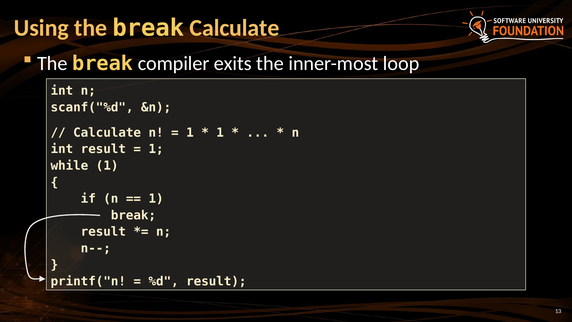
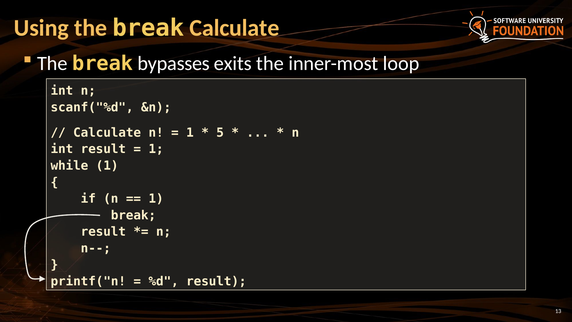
compiler: compiler -> bypasses (174, 64)
1: 1 -> 5 (220, 133)
